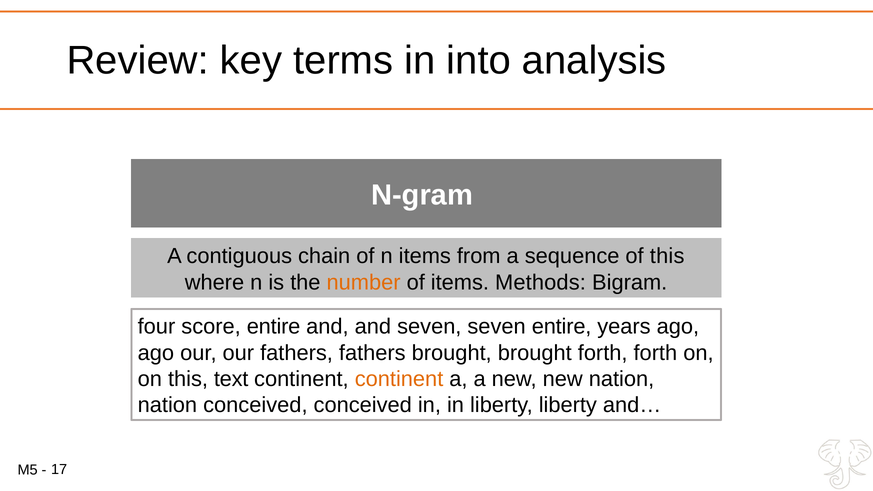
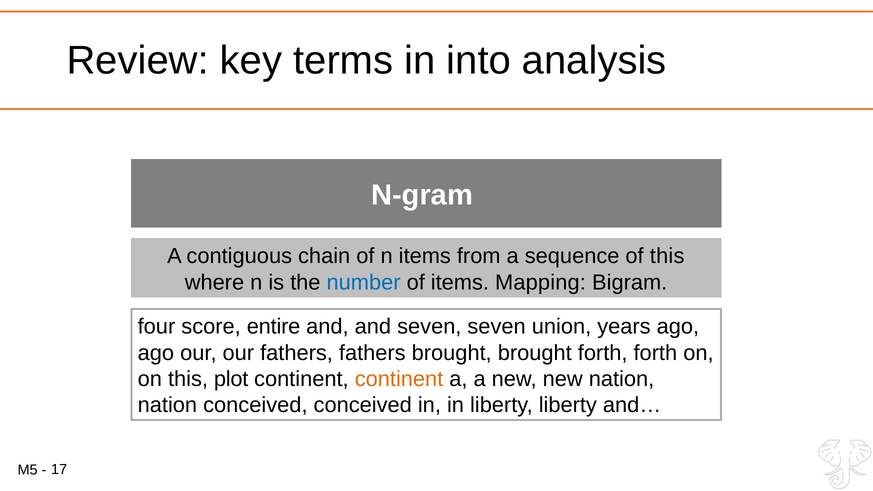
number colour: orange -> blue (364, 282)
Methods: Methods -> Mapping (540, 282)
seven entire: entire -> union (562, 327)
text: text -> plot (231, 379)
